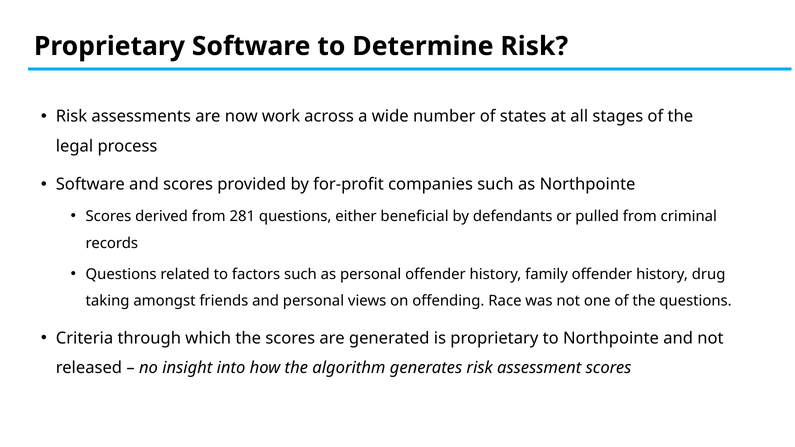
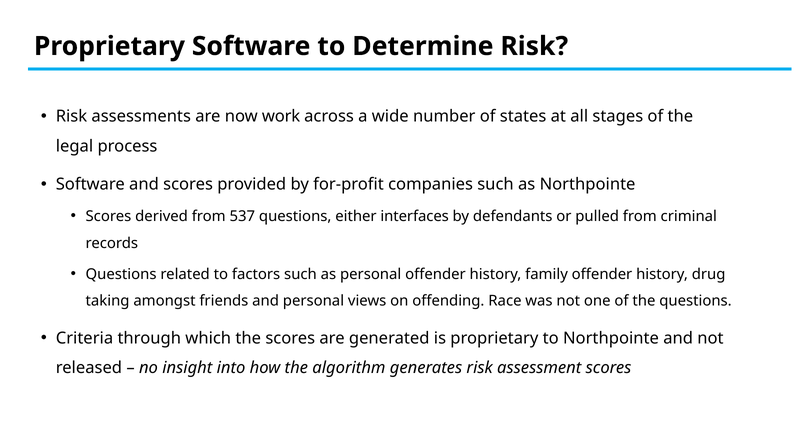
281: 281 -> 537 (242, 216)
beneficial: beneficial -> interfaces (415, 216)
